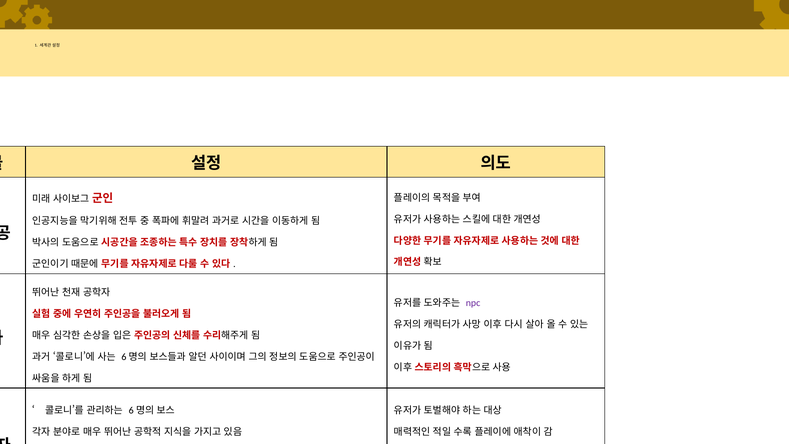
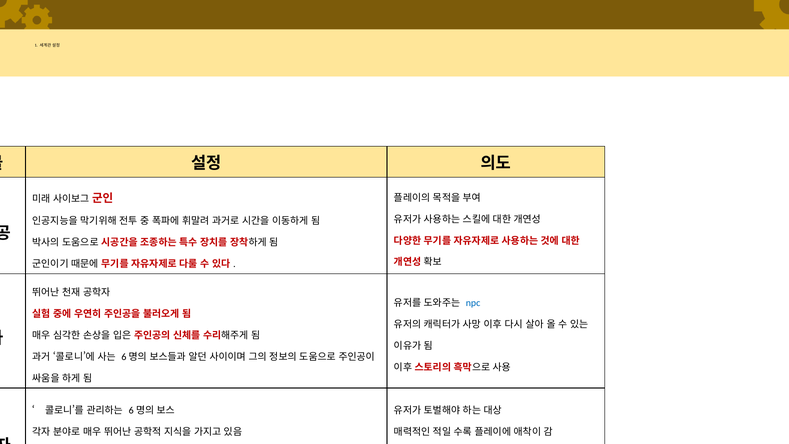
npc colour: purple -> blue (473, 303)
